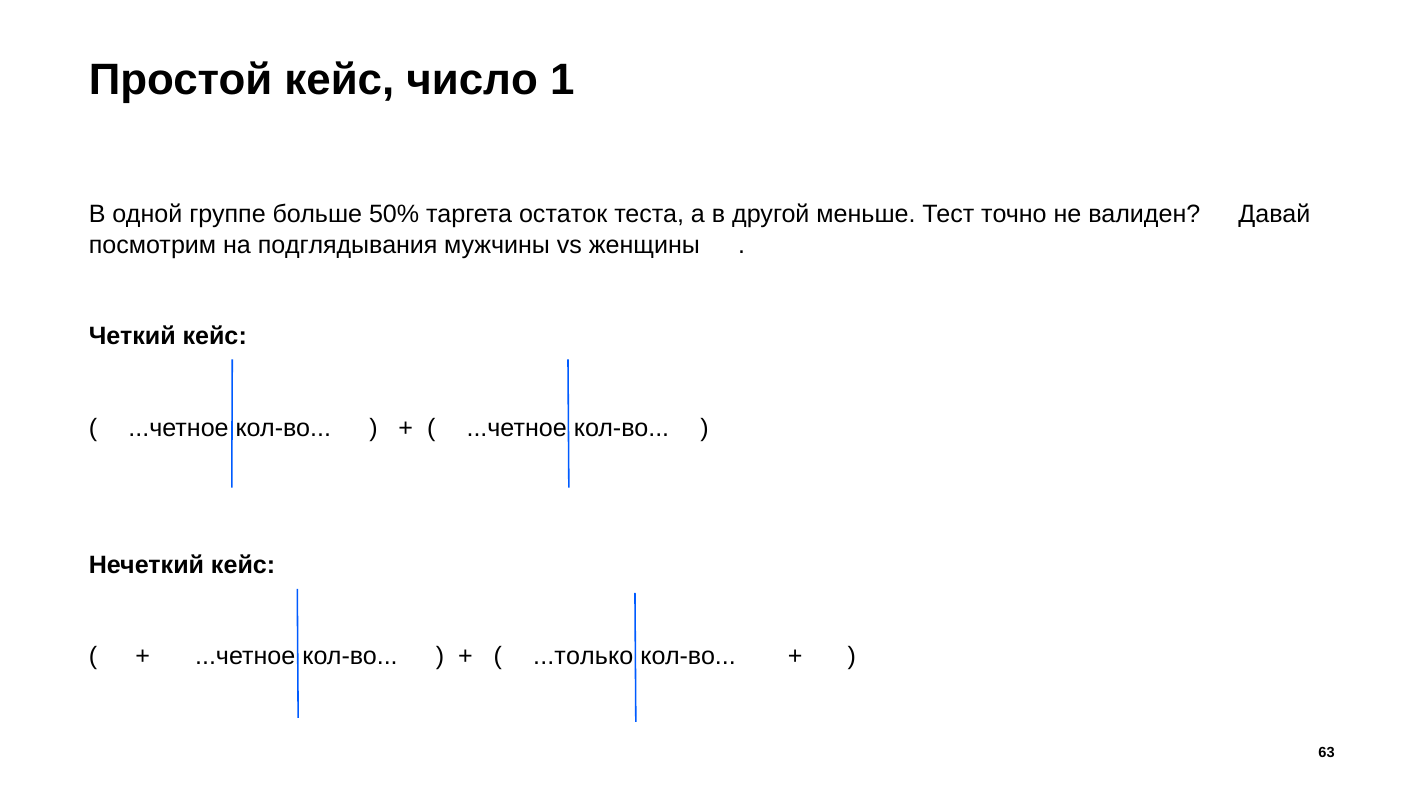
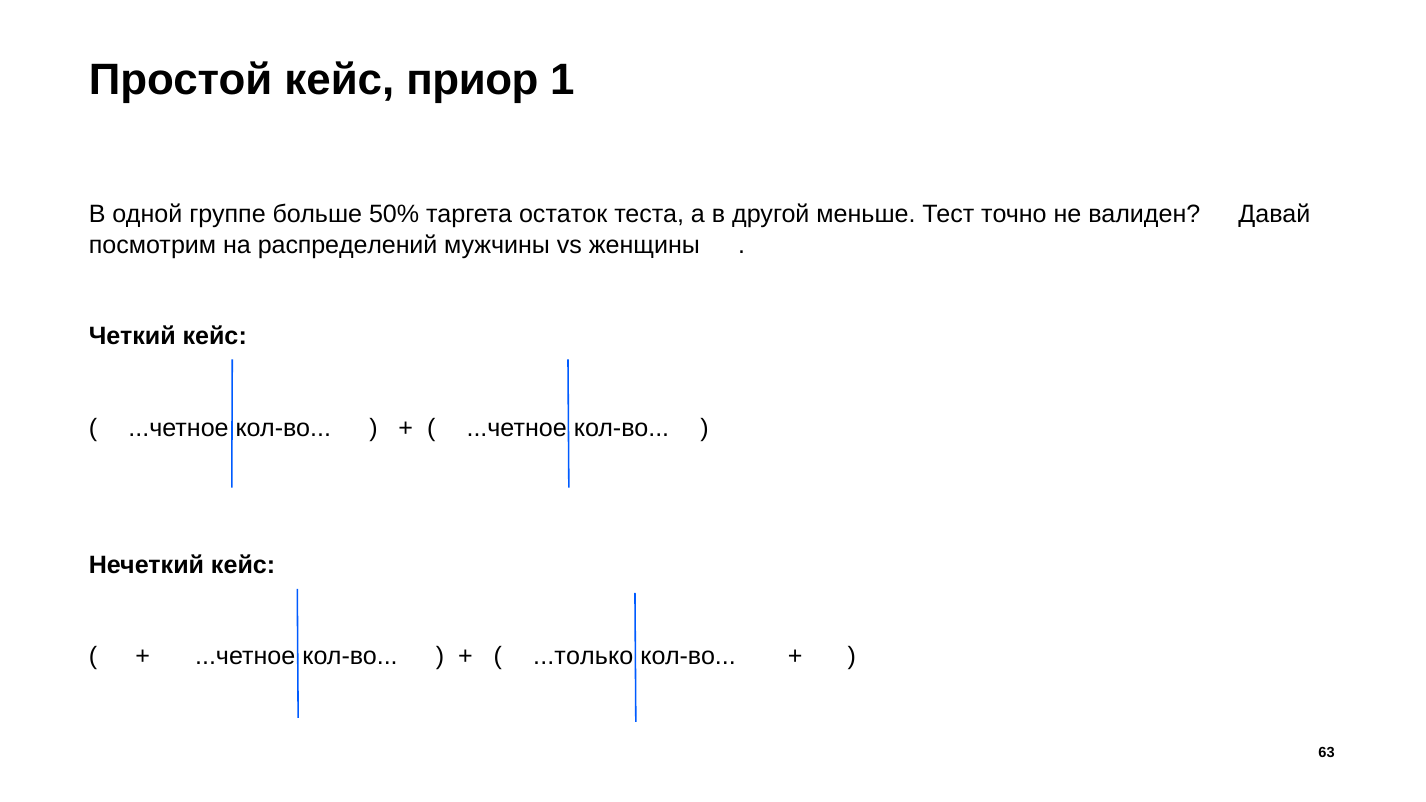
число: число -> приор (472, 80)
подглядывания: подглядывания -> распределений (348, 245)
